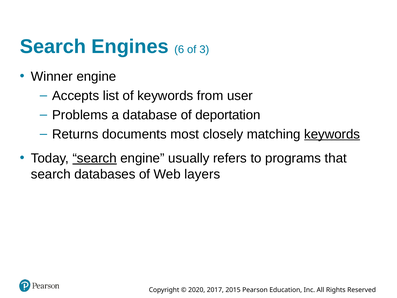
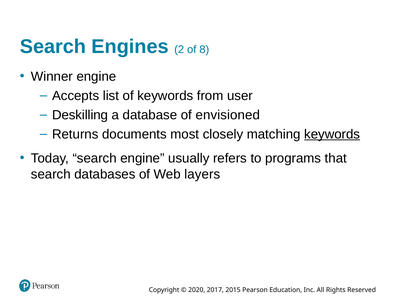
6: 6 -> 2 (179, 49)
3: 3 -> 8 (204, 49)
Problems: Problems -> Deskilling (80, 115)
deportation: deportation -> envisioned (228, 115)
search underline: present -> none (95, 158)
